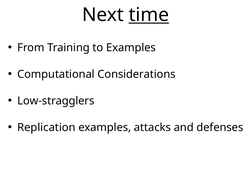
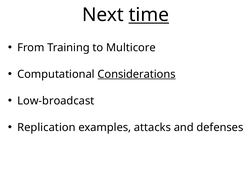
to Examples: Examples -> Multicore (131, 48)
Considerations underline: none -> present (137, 74)
Low-stragglers: Low-stragglers -> Low-broadcast (56, 101)
